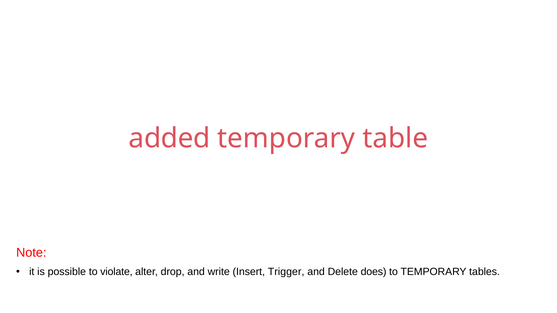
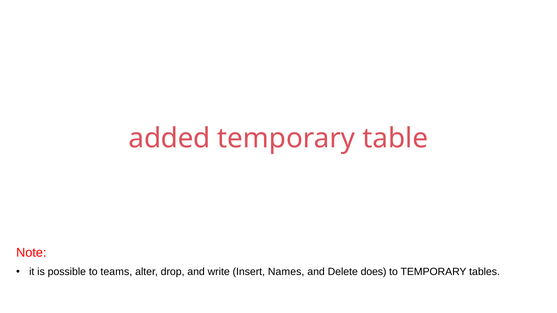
violate: violate -> teams (116, 272)
Trigger: Trigger -> Names (286, 272)
